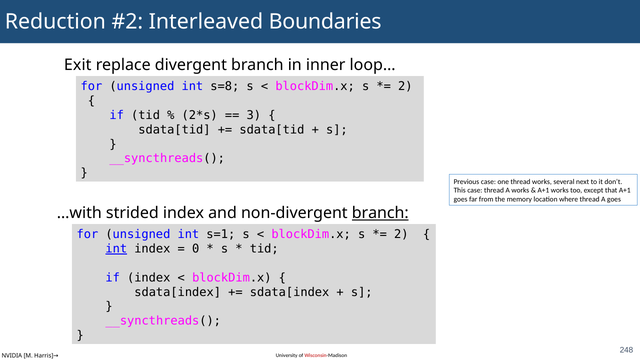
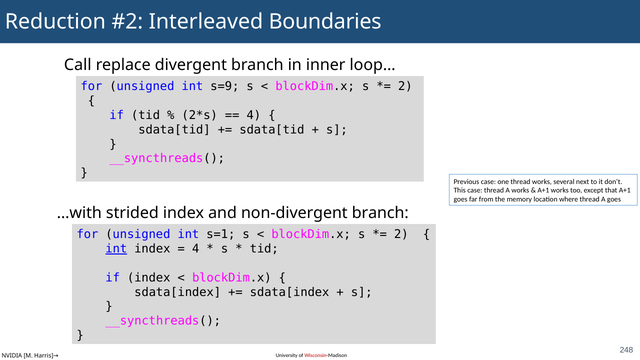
Exit: Exit -> Call (78, 65)
s=8: s=8 -> s=9 (225, 86)
3: 3 -> 4 (254, 115)
branch underline: present -> none (380, 213)
0: 0 -> 4 (196, 249)
